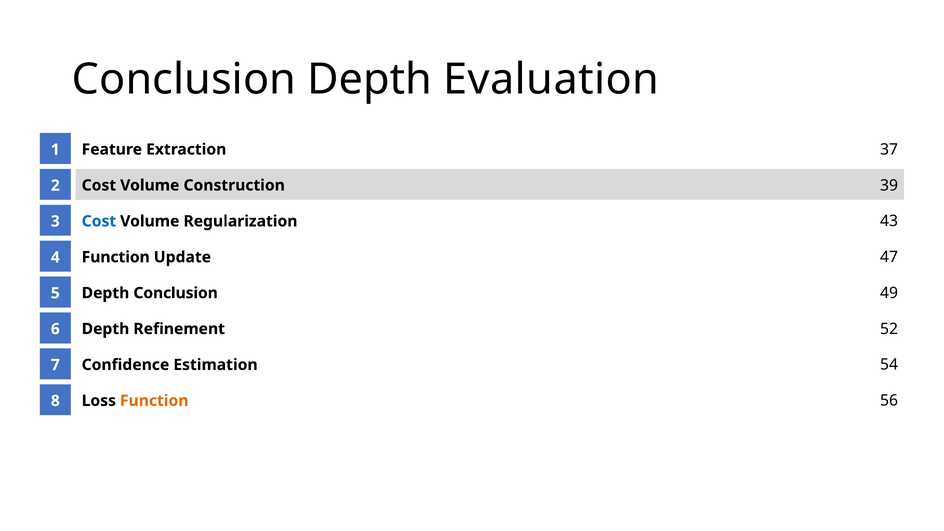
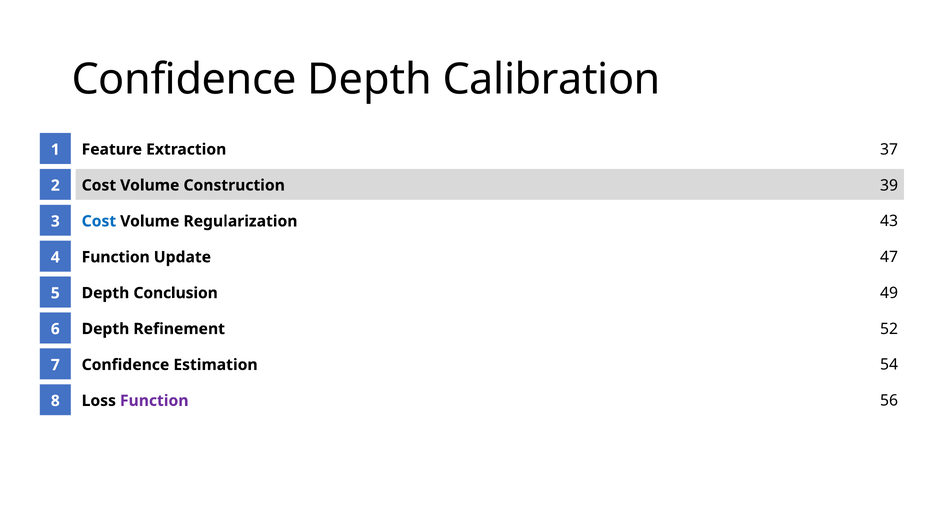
Conclusion: Conclusion -> Confidence (184, 79)
Evaluation: Evaluation -> Calibration (552, 79)
Function colour: orange -> purple (154, 401)
